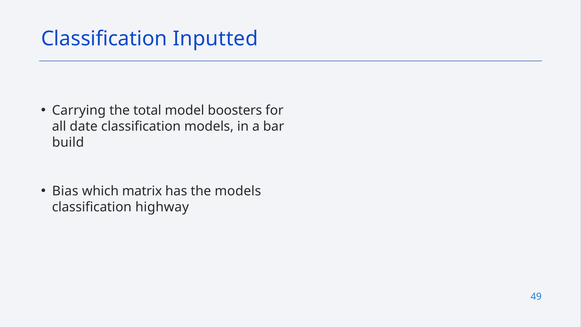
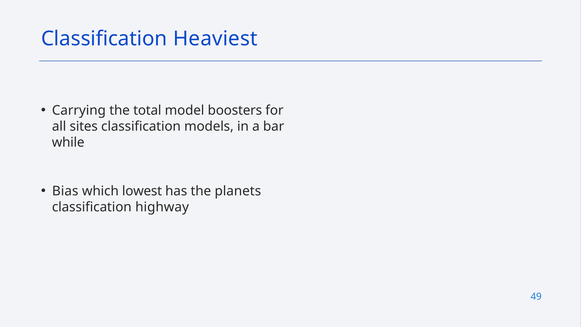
Inputted: Inputted -> Heaviest (215, 39)
date: date -> sites (84, 126)
build: build -> while (68, 142)
matrix: matrix -> lowest (142, 191)
the models: models -> planets (238, 191)
